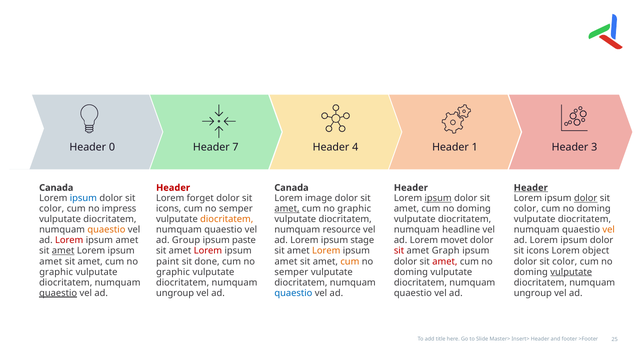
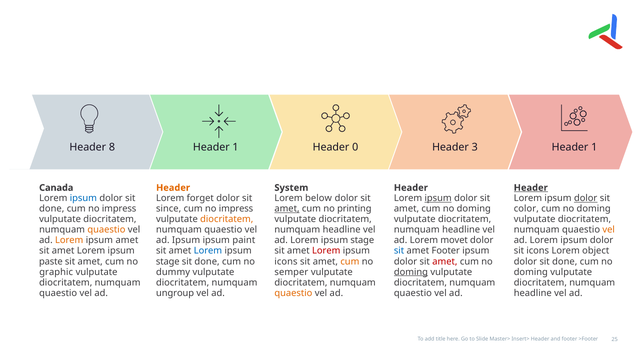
0: 0 -> 8 (112, 147)
7: 7 -> 1 (236, 147)
4: 4 -> 0 (355, 147)
1: 1 -> 3 (475, 147)
3: 3 -> 1 (594, 147)
Header colour: red -> orange (173, 188)
Canada: Canada -> System (291, 188)
image: image -> below (319, 198)
color: color -> done (52, 209)
icons: icons -> since (169, 209)
semper: semper -> impress (236, 209)
graphic: graphic -> printing (354, 209)
resource: resource -> headline (342, 230)
Lorem colour: red -> orange (69, 240)
ad Group: Group -> Ipsum (186, 240)
paste: paste -> paint (244, 240)
amet underline: present -> none (63, 251)
Lorem colour: red -> blue (208, 251)
Lorem colour: orange -> red (326, 251)
sit colour: red -> blue (399, 251)
amet Graph: Graph -> Footer (446, 251)
amet: amet -> paste (51, 261)
paint: paint -> stage (168, 261)
amet: amet -> icons (286, 261)
color: color -> done (565, 261)
graphic: graphic -> dummy (173, 272)
doming underline: none -> present (411, 272)
vulputate underline: present -> none (571, 272)
quaestio underline: present -> none (58, 293)
quaestio colour: blue -> orange (293, 293)
ungroup: ungroup -> headline (533, 293)
